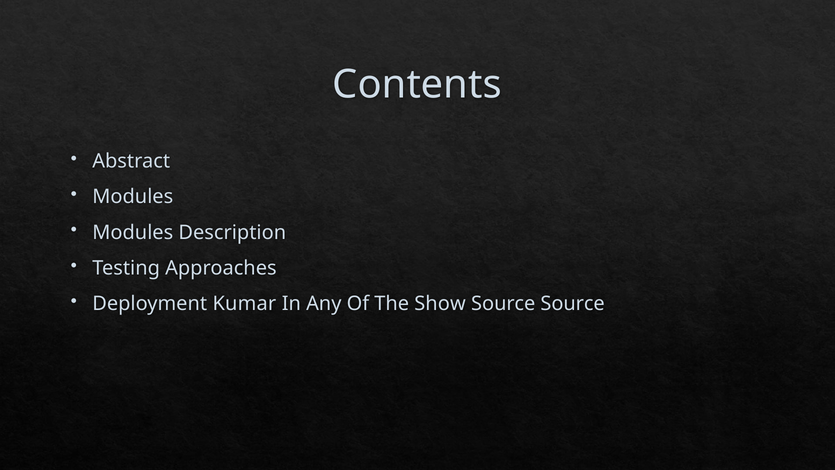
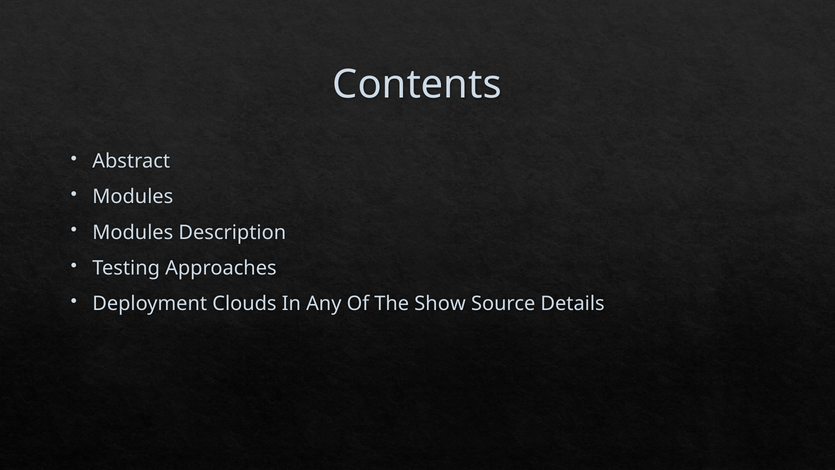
Kumar: Kumar -> Clouds (244, 304)
Source Source: Source -> Details (573, 304)
